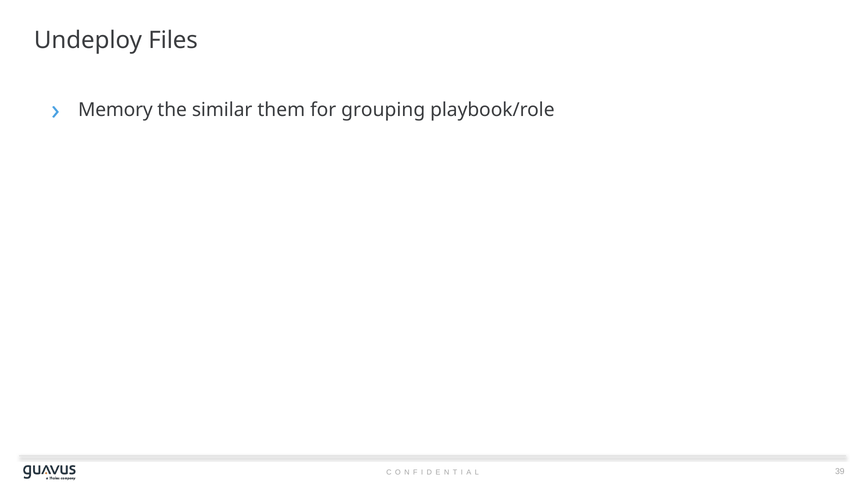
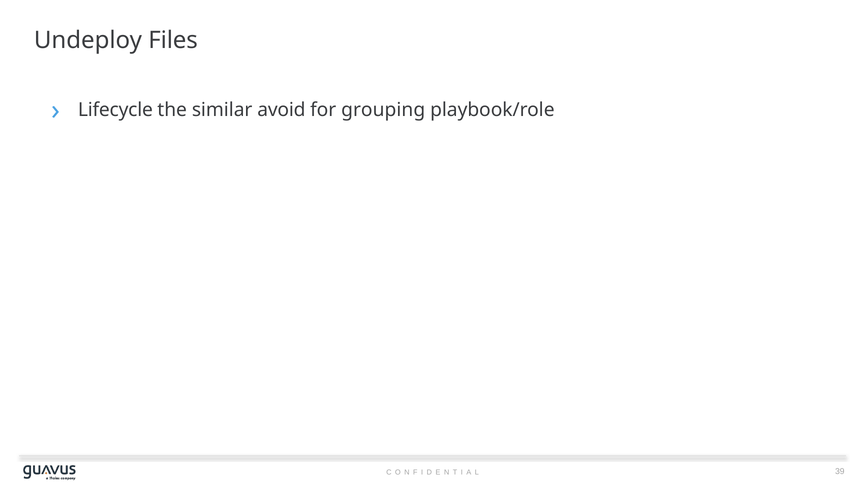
Memory: Memory -> Lifecycle (115, 110)
them: them -> avoid (281, 110)
